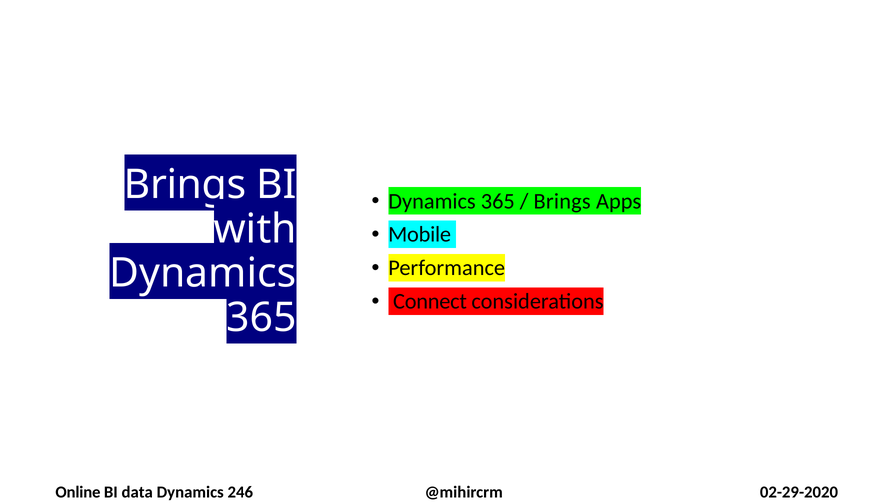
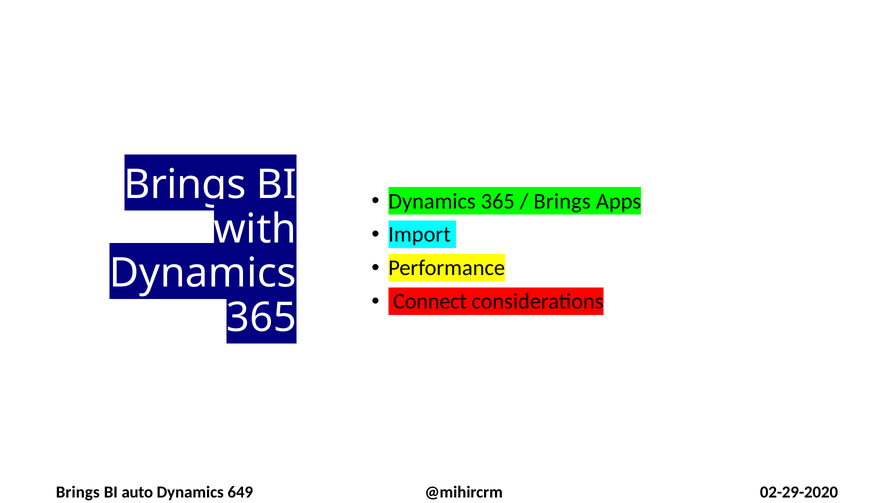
Mobile: Mobile -> Import (420, 235)
Online: Online -> Brings (78, 492)
data: data -> auto (137, 492)
246: 246 -> 649 (240, 492)
